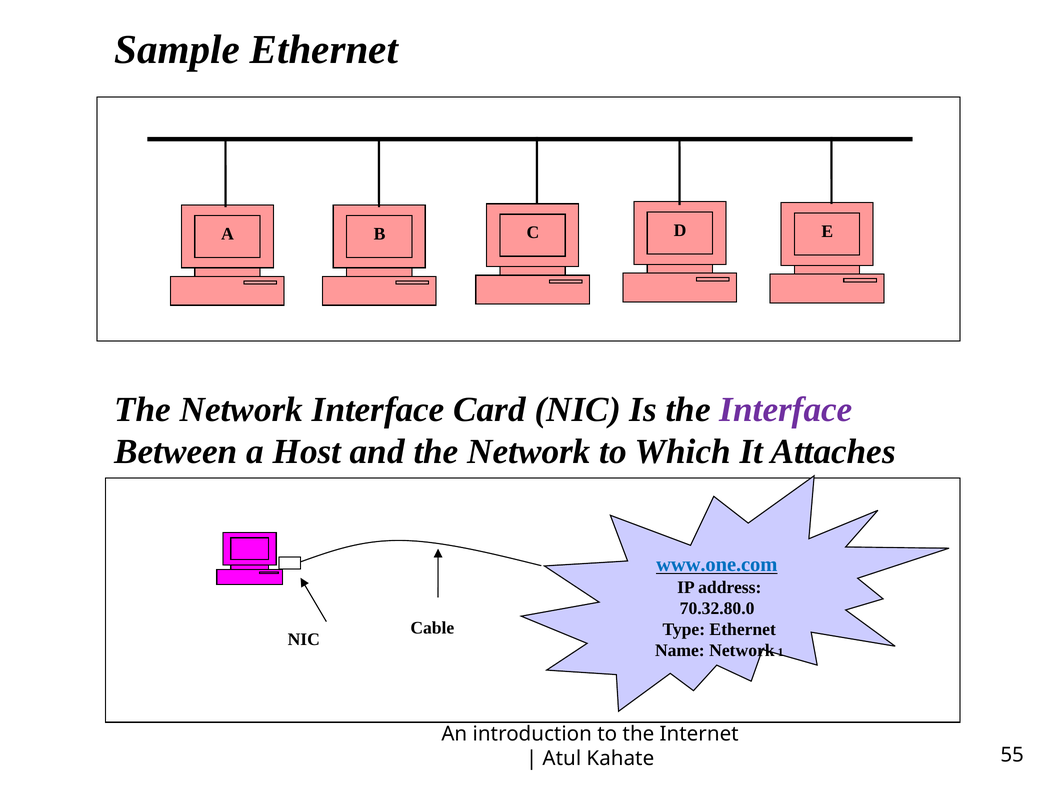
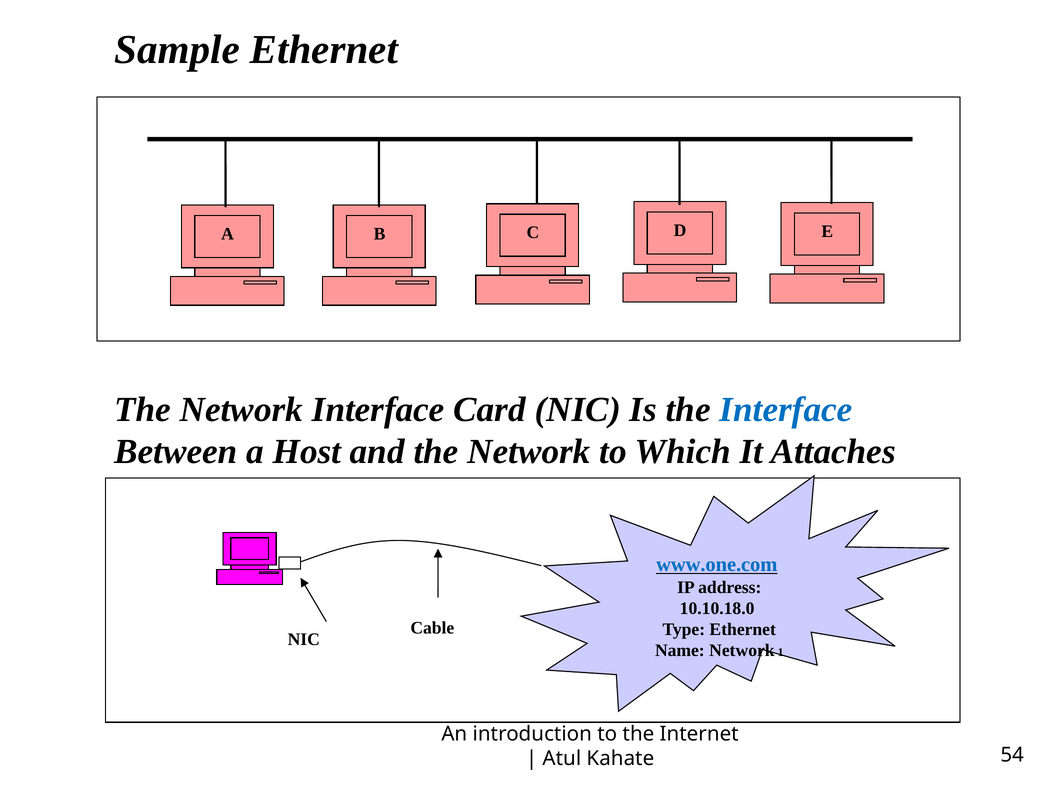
Interface colour: purple -> blue (786, 409)
70.32.80.0: 70.32.80.0 -> 10.10.18.0 (717, 608)
55: 55 -> 54 (1012, 755)
